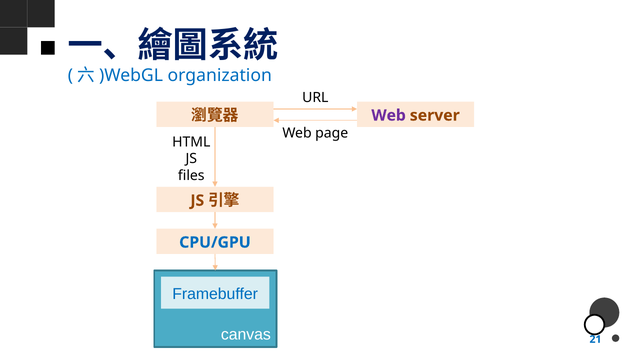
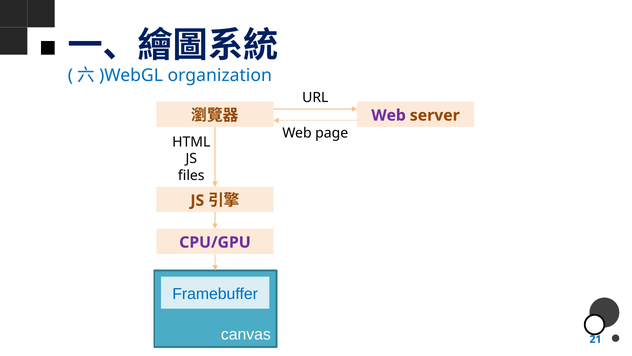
CPU/GPU colour: blue -> purple (215, 242)
